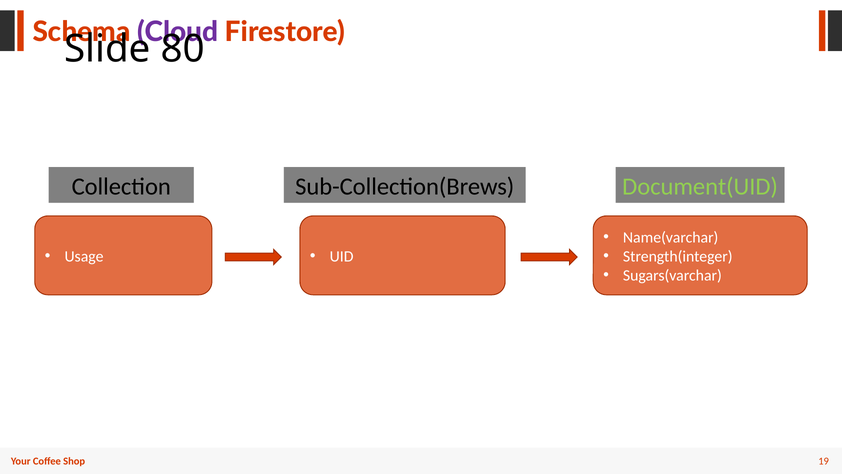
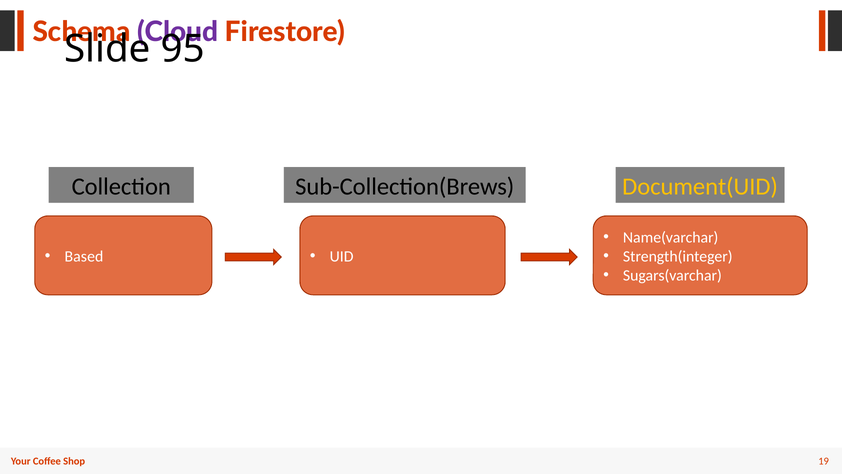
80: 80 -> 95 (183, 49)
Document(UID colour: light green -> yellow (700, 187)
Usage: Usage -> Based (84, 256)
